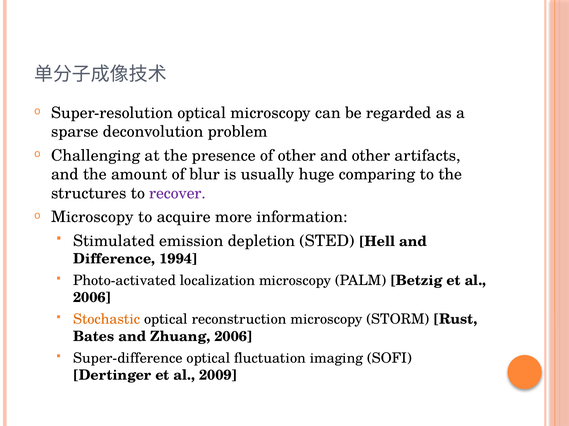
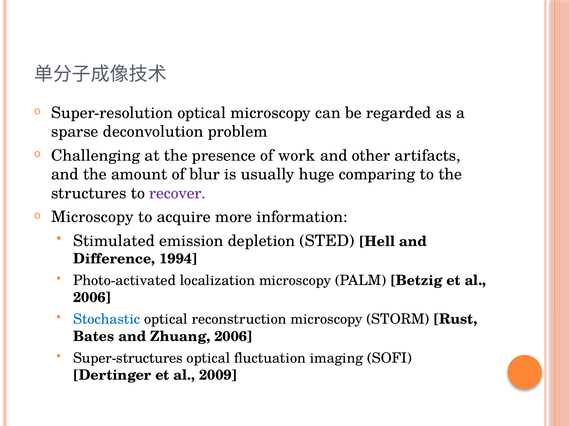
of other: other -> work (297, 156)
Stochastic colour: orange -> blue (107, 320)
Super-difference: Super-difference -> Super-structures (128, 359)
